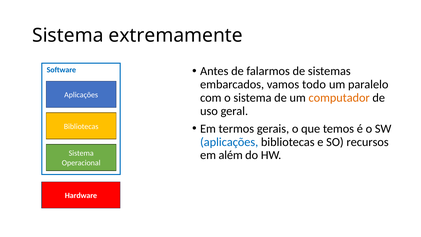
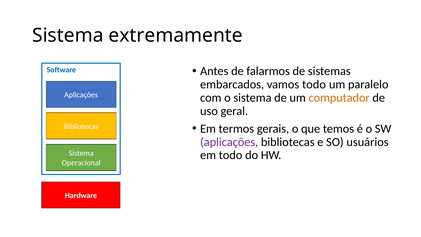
aplicações colour: blue -> purple (229, 142)
recursos: recursos -> usuários (368, 142)
em além: além -> todo (231, 155)
